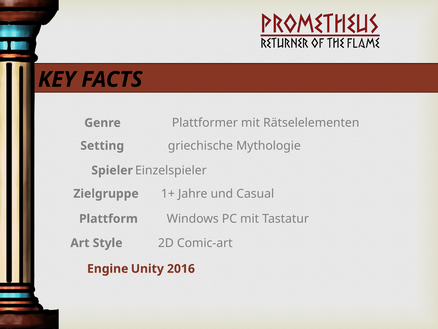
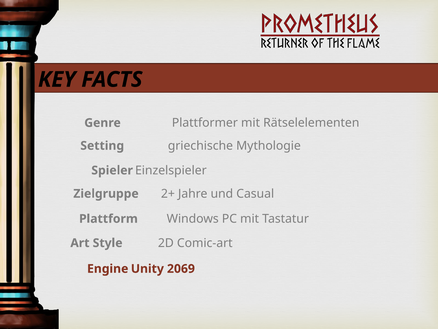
1+: 1+ -> 2+ (168, 193)
2016: 2016 -> 2069 (181, 268)
